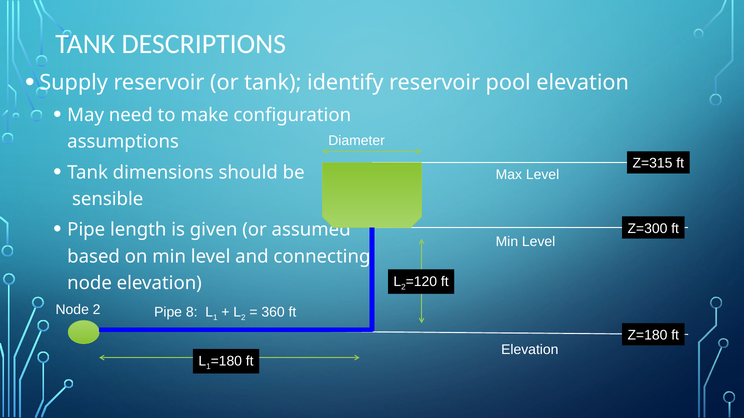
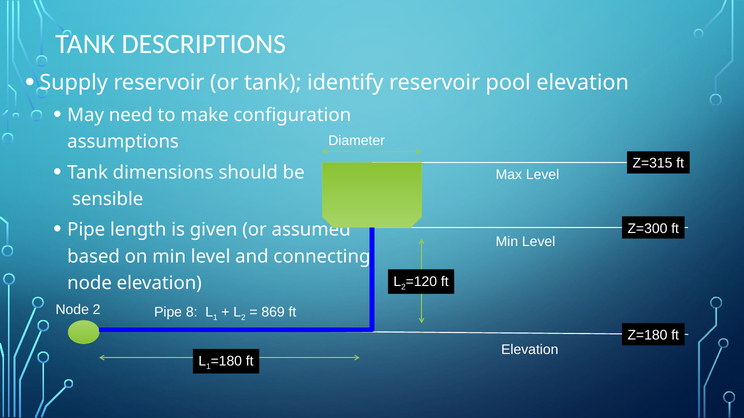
360: 360 -> 869 (273, 313)
